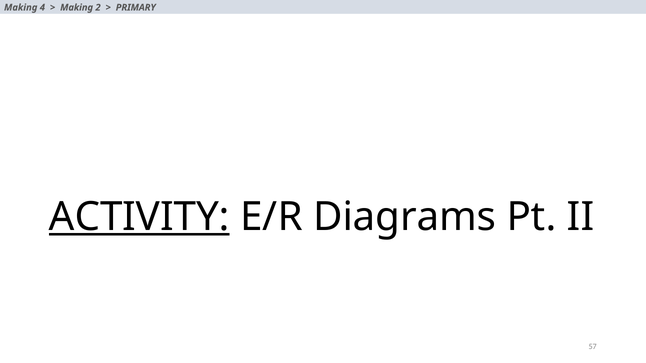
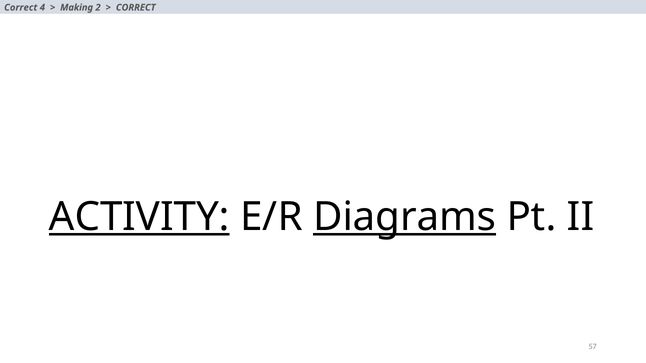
Making: Making -> Correct (21, 7)
PRIMARY: PRIMARY -> CORRECT (136, 7)
Diagrams underline: none -> present (405, 217)
